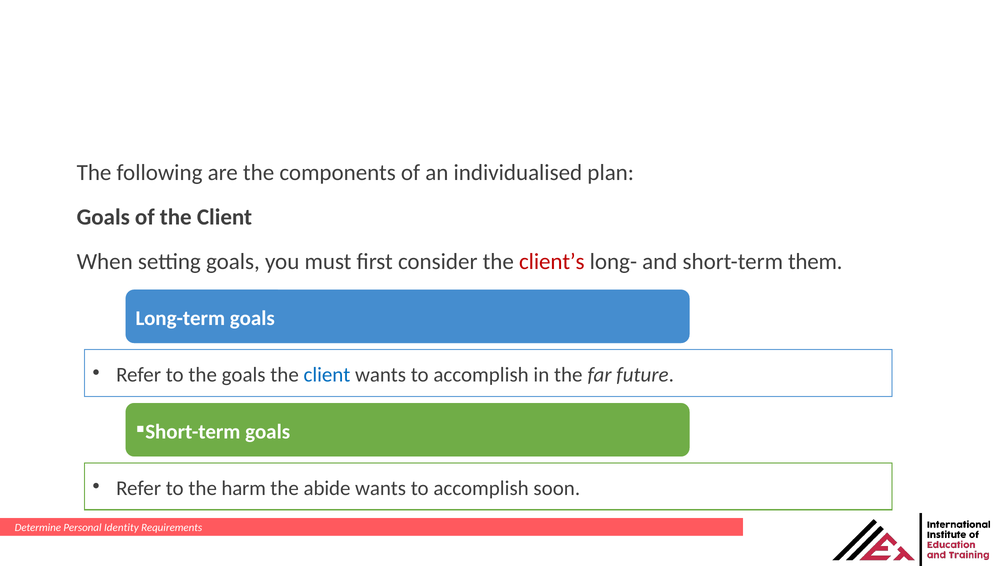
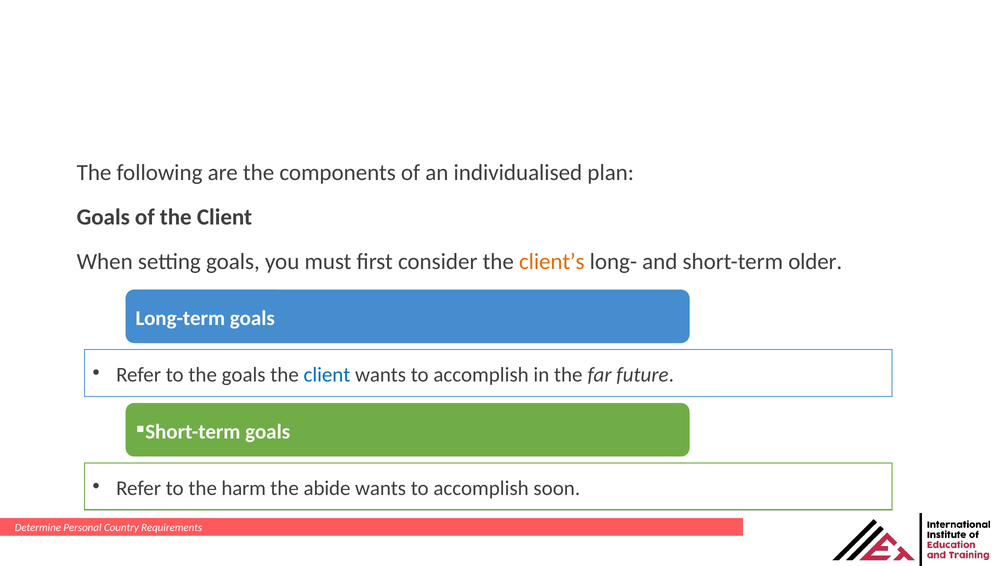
client’s colour: red -> orange (552, 262)
them: them -> older (815, 262)
Identity: Identity -> Country (121, 528)
